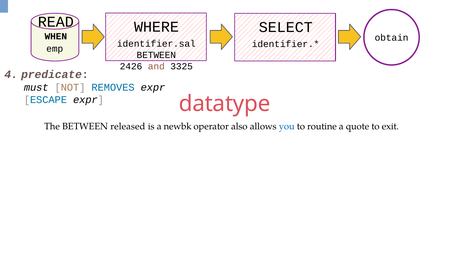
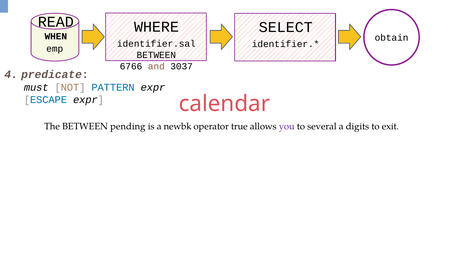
2426: 2426 -> 6766 (131, 66)
3325: 3325 -> 3037 (182, 66)
REMOVES: REMOVES -> PATTERN (113, 87)
datatype: datatype -> calendar (224, 104)
released: released -> pending (128, 126)
also: also -> true (239, 126)
you colour: blue -> purple (287, 126)
routine: routine -> several (322, 126)
quote: quote -> digits (357, 126)
